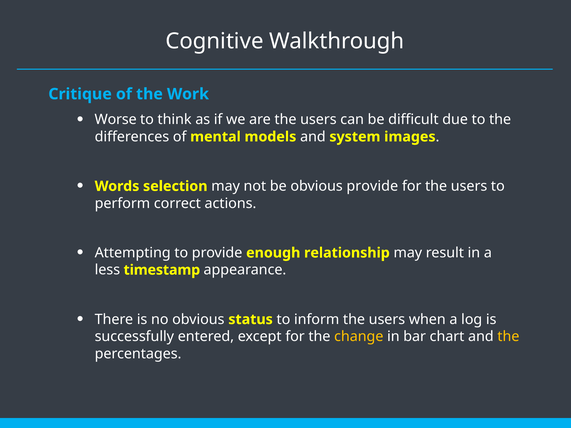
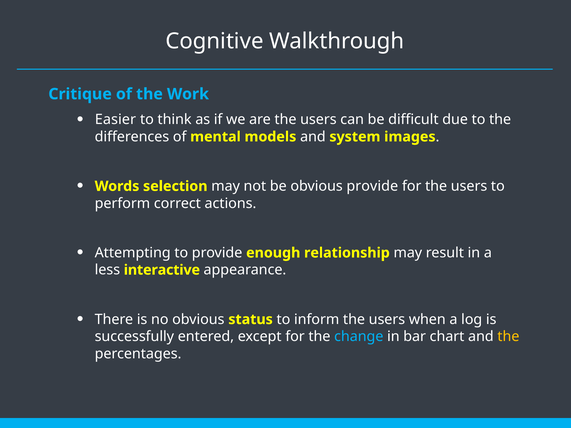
Worse: Worse -> Easier (115, 120)
timestamp: timestamp -> interactive (162, 270)
change colour: yellow -> light blue (359, 337)
